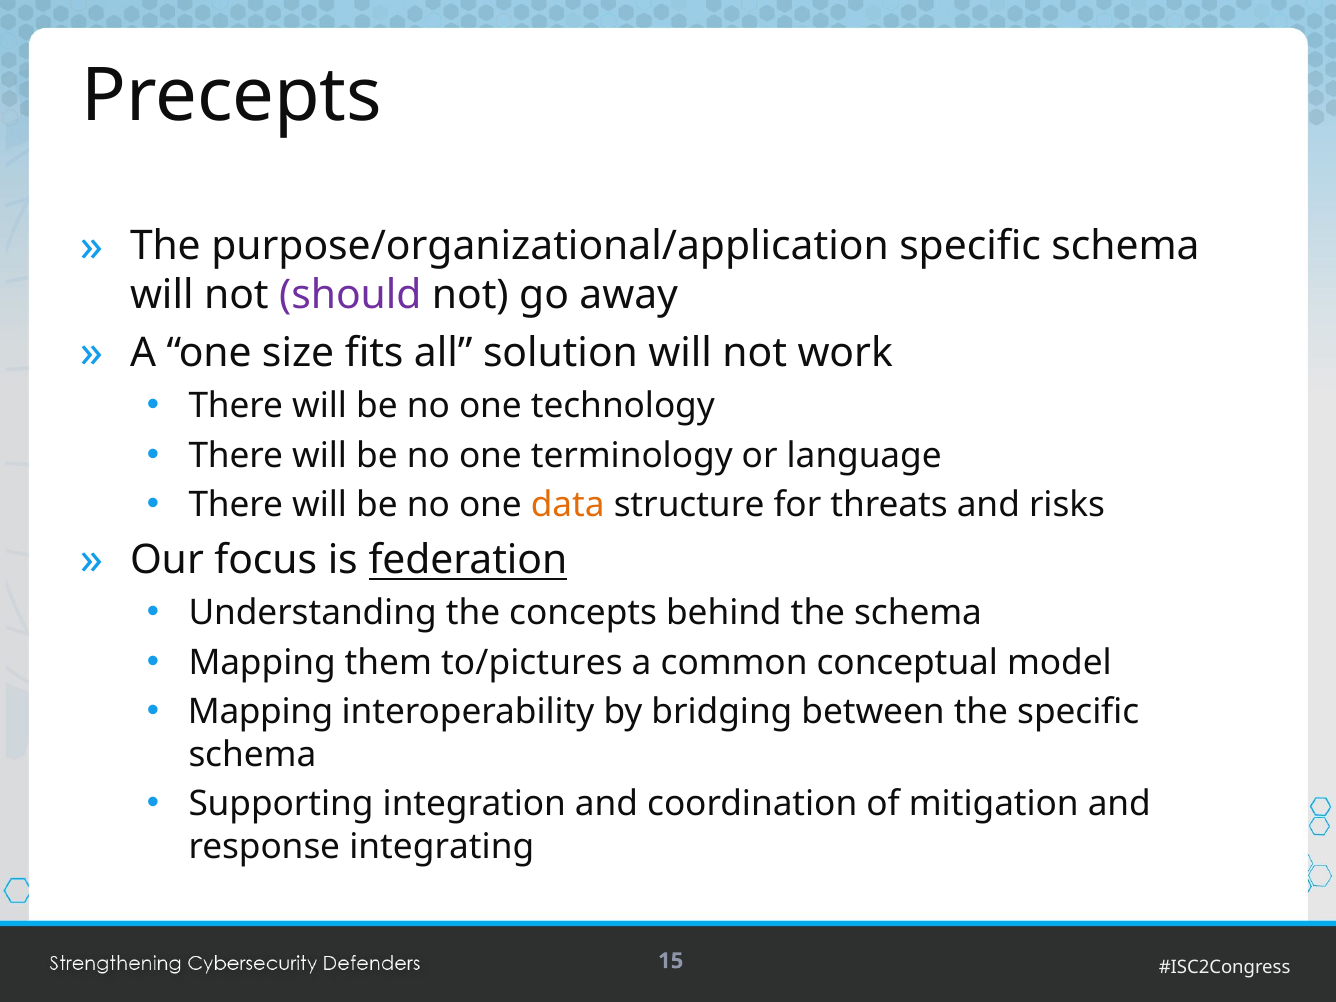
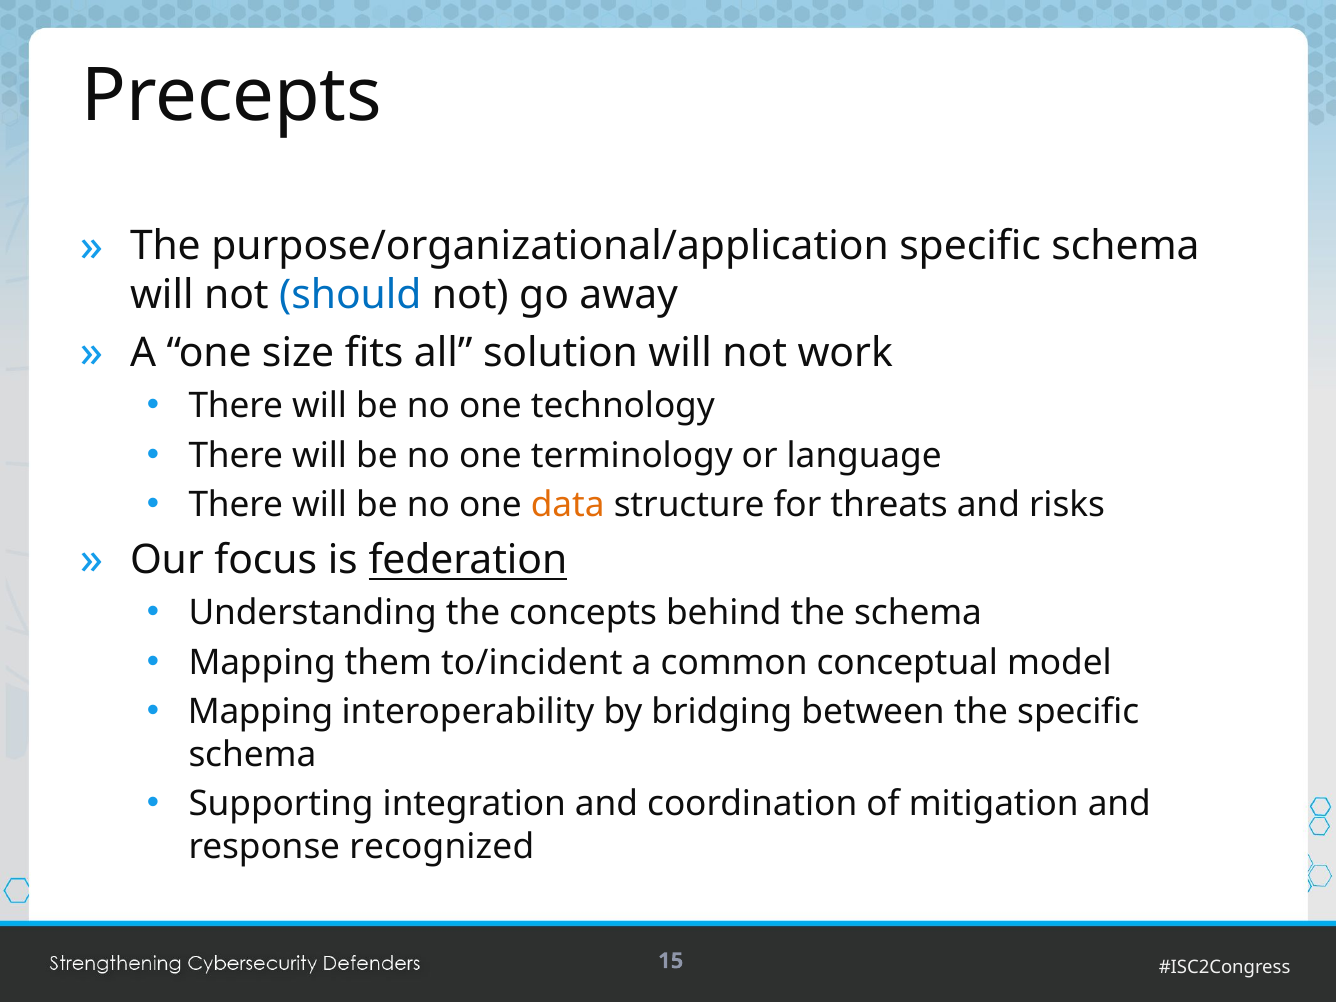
should colour: purple -> blue (350, 295)
to/pictures: to/pictures -> to/incident (532, 663)
integrating: integrating -> recognized (442, 847)
